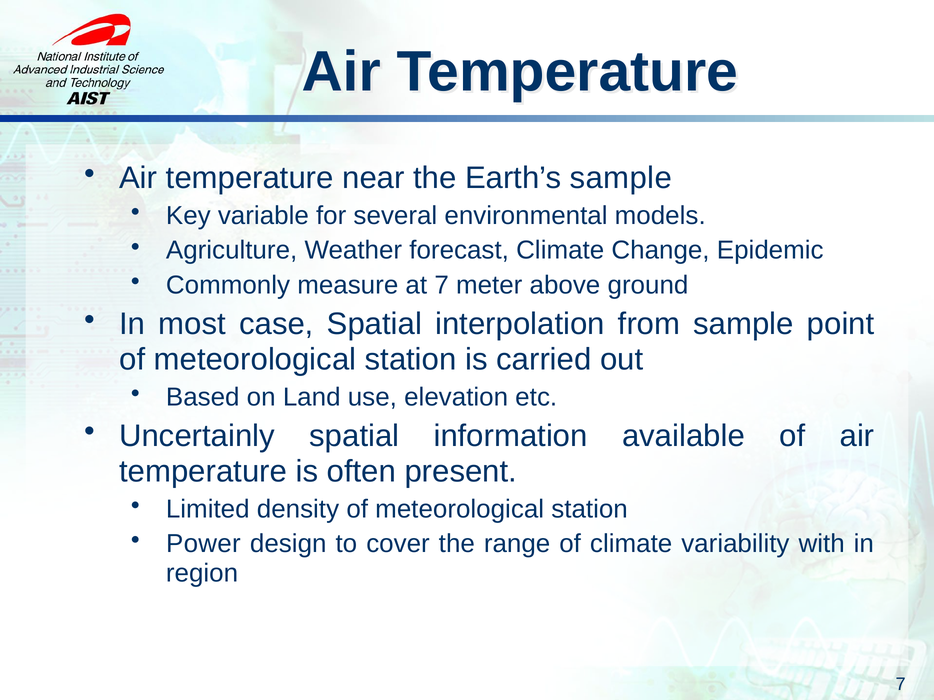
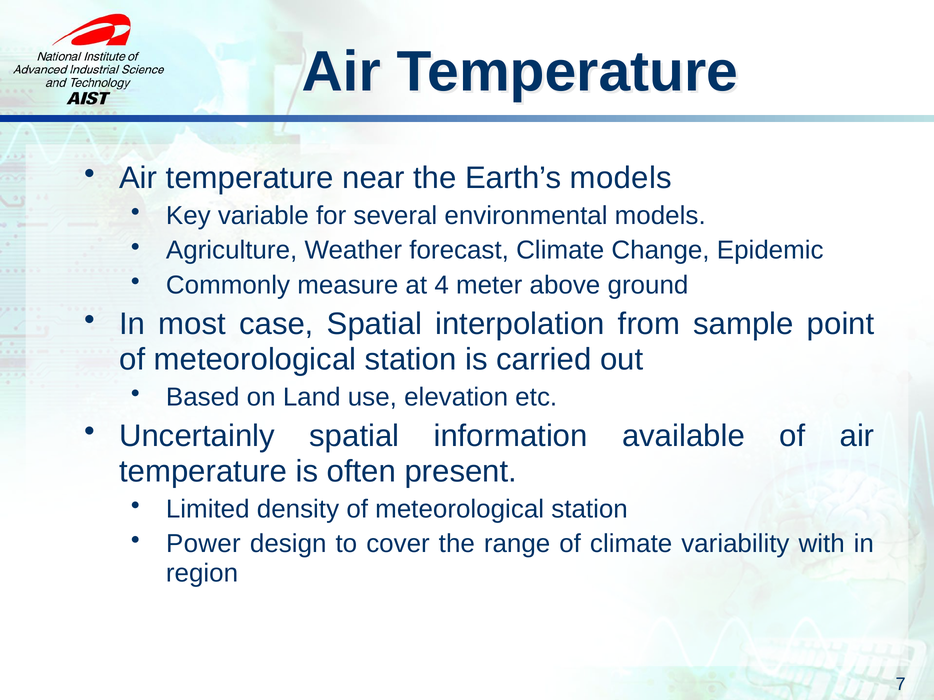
Earth’s sample: sample -> models (621, 178)
at 7: 7 -> 4 (442, 285)
